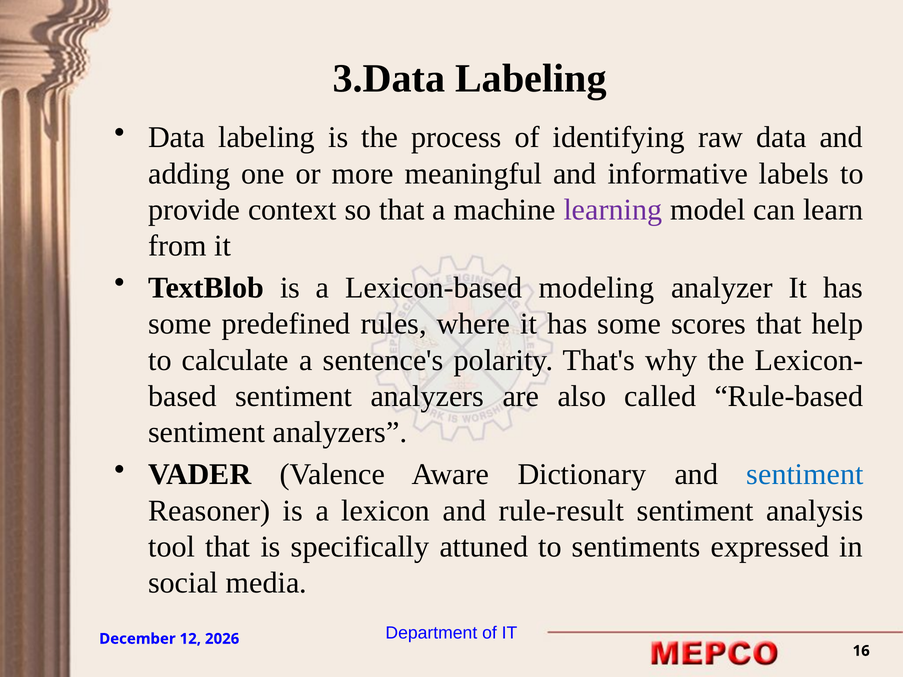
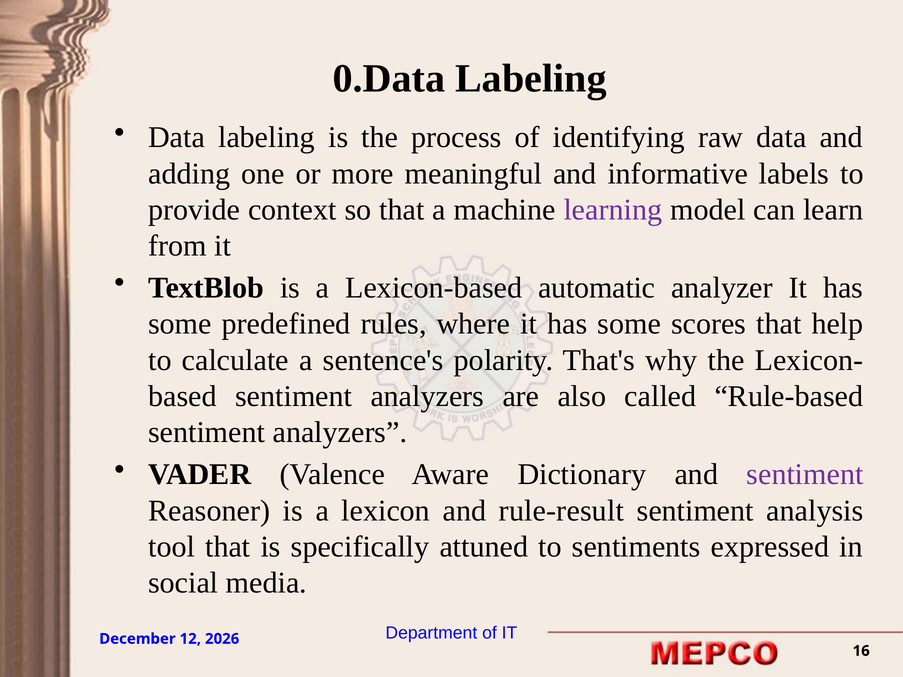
3.Data: 3.Data -> 0.Data (389, 79)
modeling: modeling -> automatic (597, 288)
sentiment colour: blue -> purple (805, 475)
